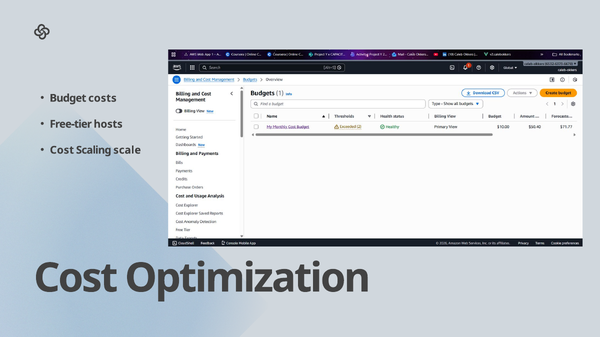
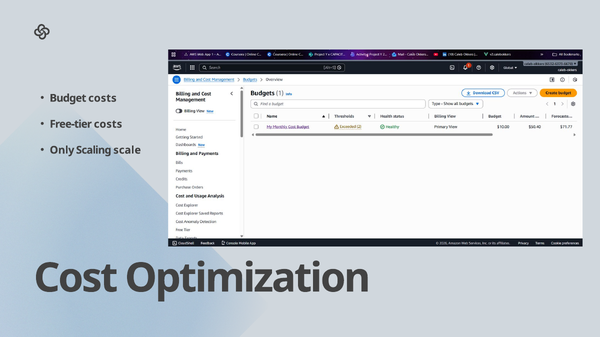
Free-tier hosts: hosts -> costs (108, 124)
Cost: Cost -> Only (62, 150)
